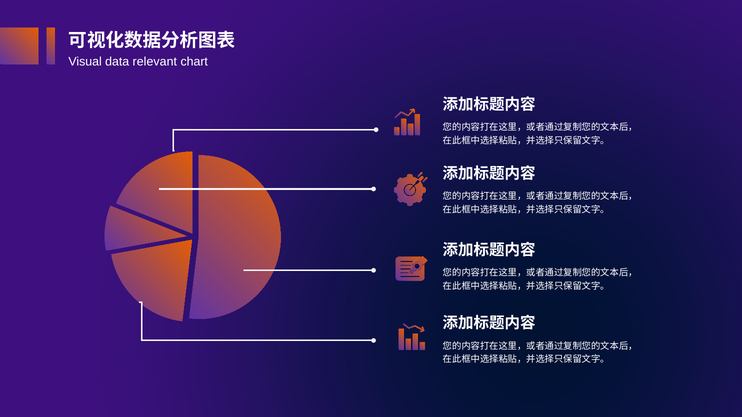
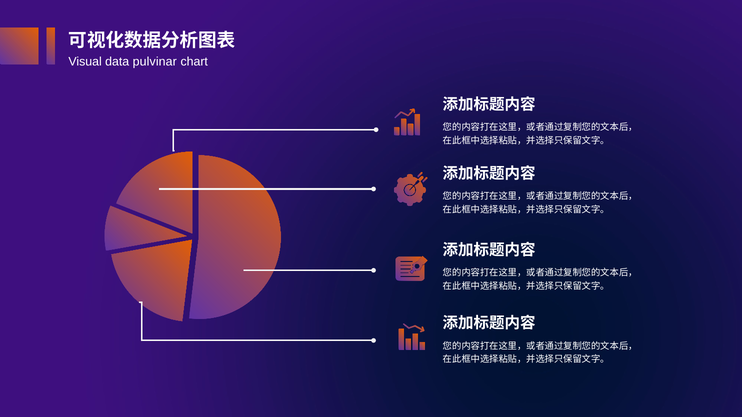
relevant: relevant -> pulvinar (155, 62)
